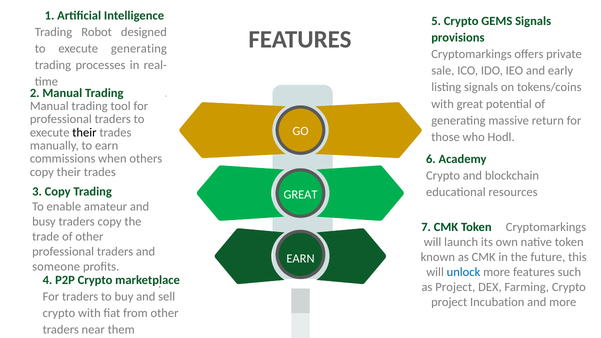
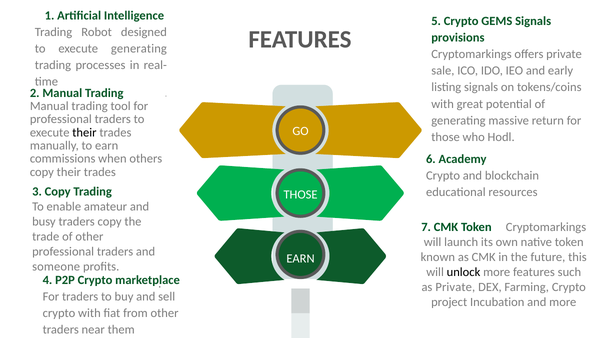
GREAT: GREAT -> THOSE (301, 195)
unlock colour: blue -> black (464, 272)
as Project: Project -> Private (455, 287)
